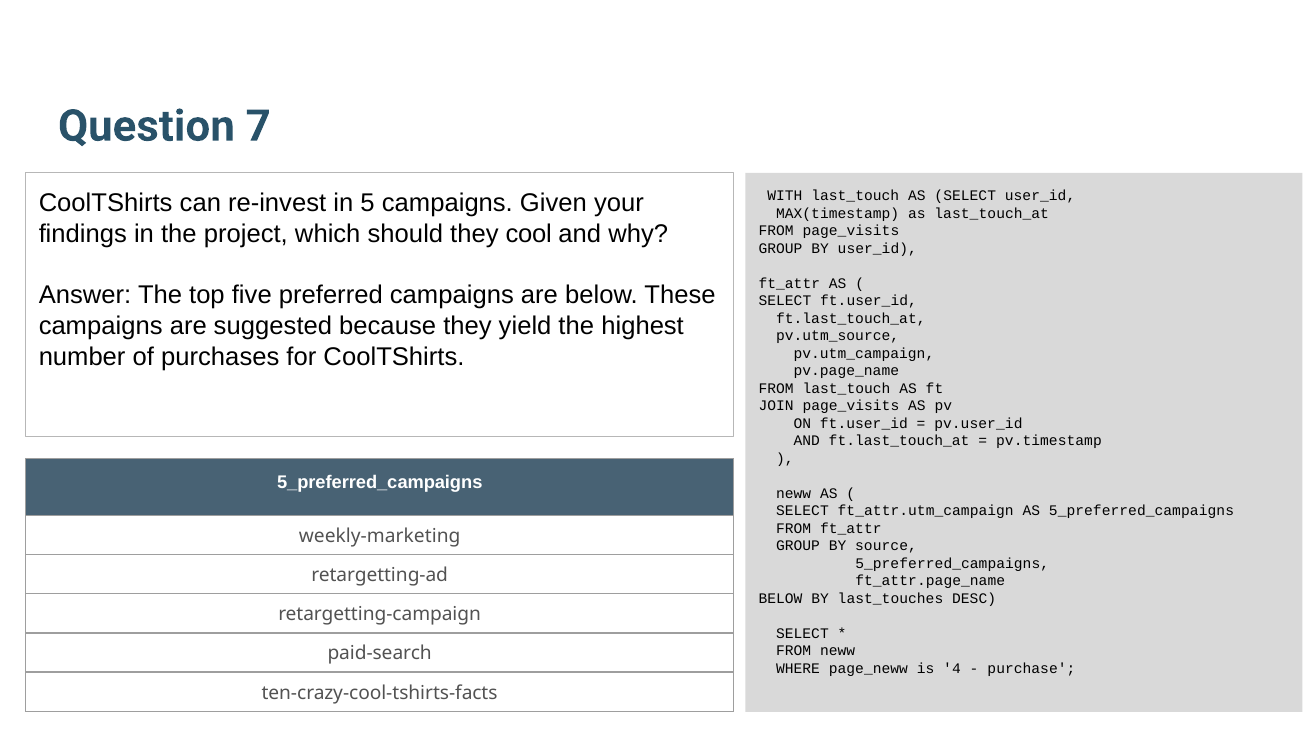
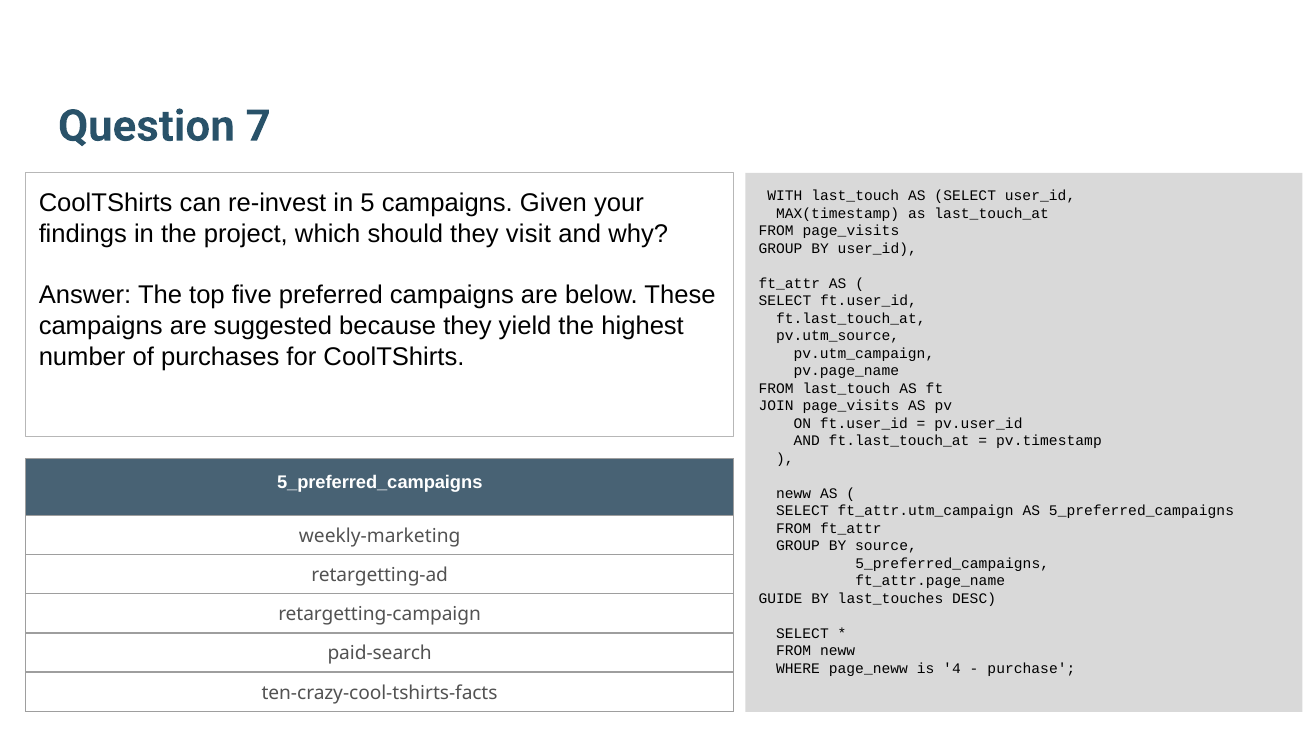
cool: cool -> visit (528, 234)
BELOW: BELOW -> GUIDE (780, 599)
